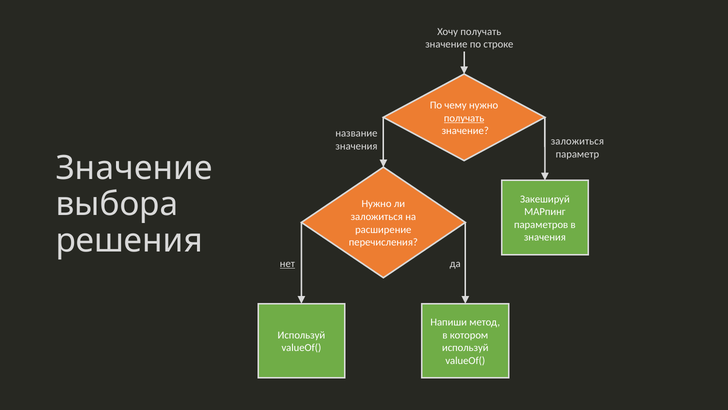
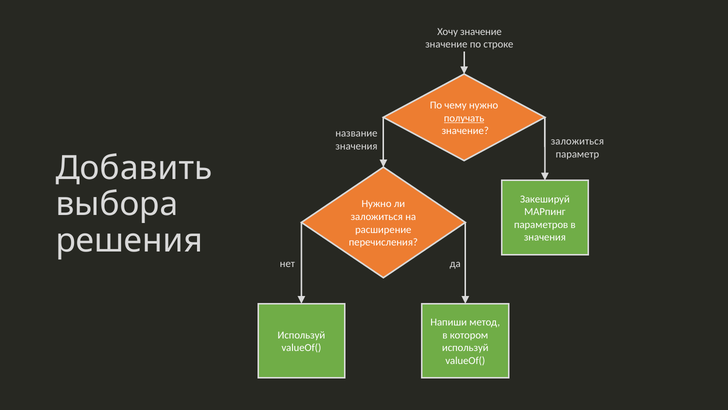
Хочу получать: получать -> значение (481, 32)
Значение: Значение -> Добавить (134, 168)
нет underline: present -> none (287, 263)
